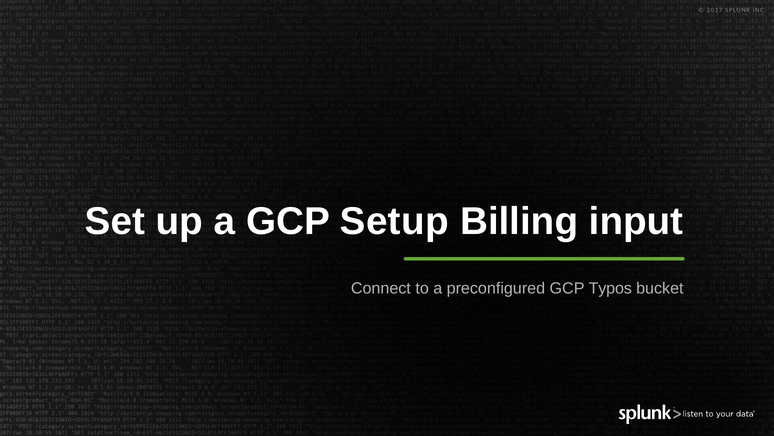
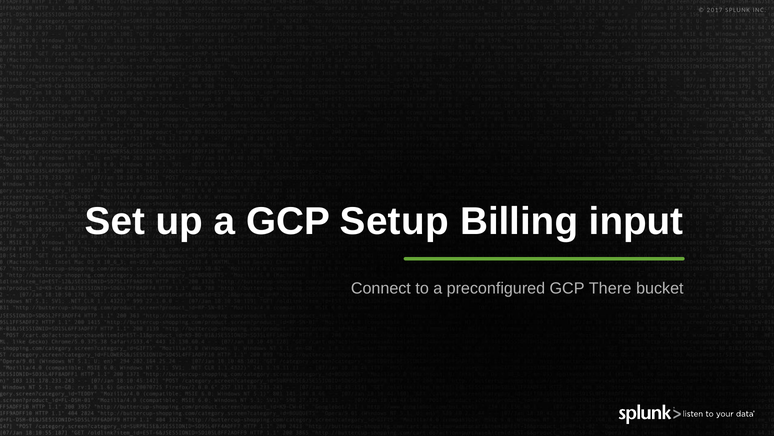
Typos: Typos -> There (610, 288)
